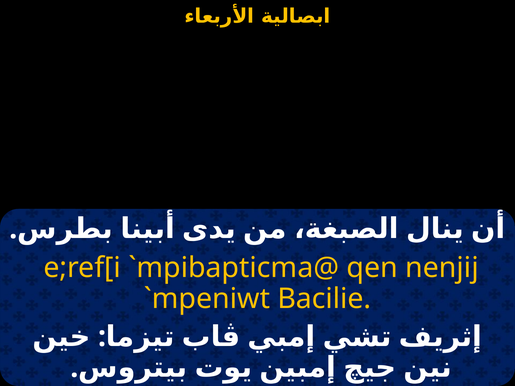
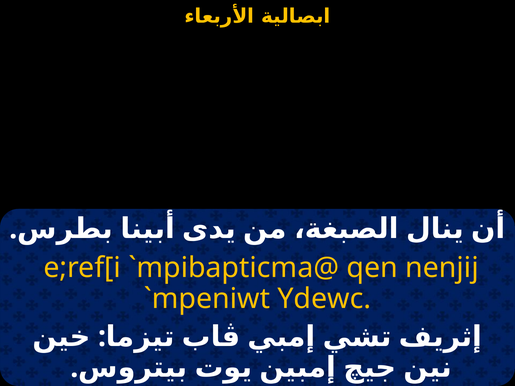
Bacilie: Bacilie -> Ydewc (324, 299)
